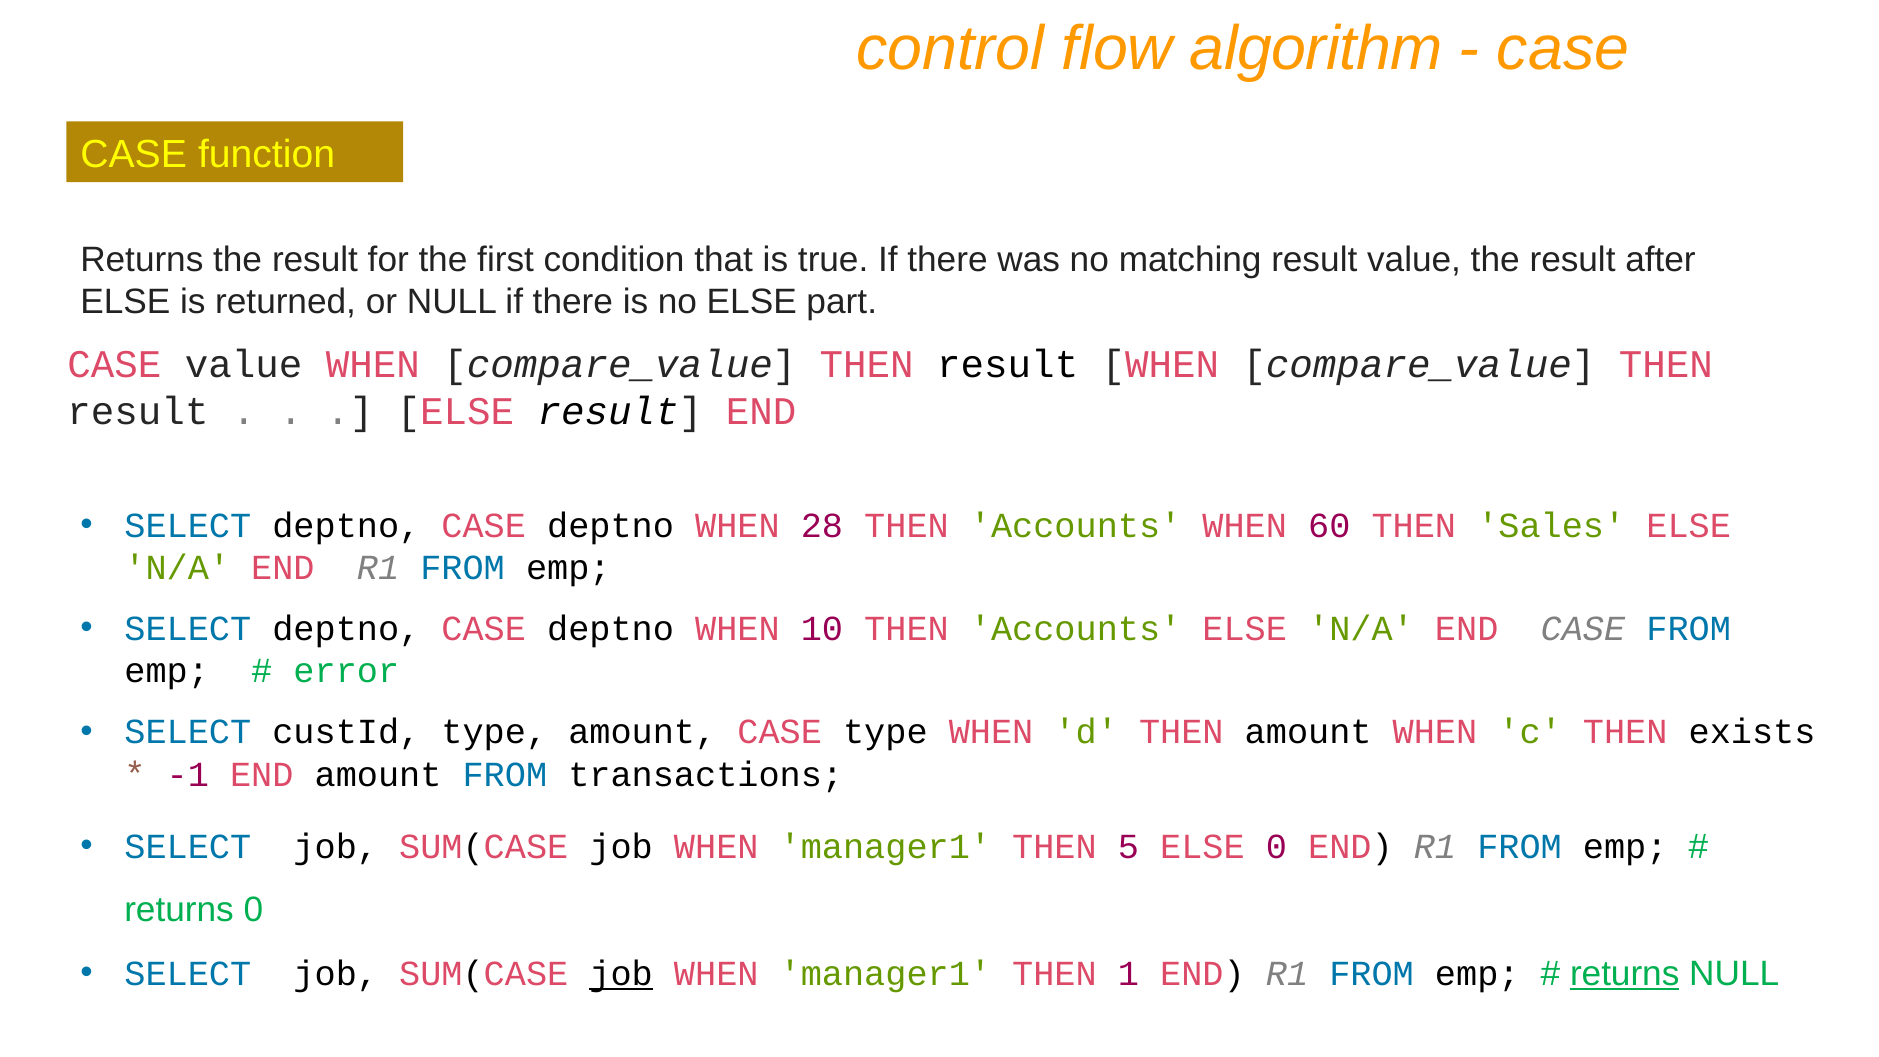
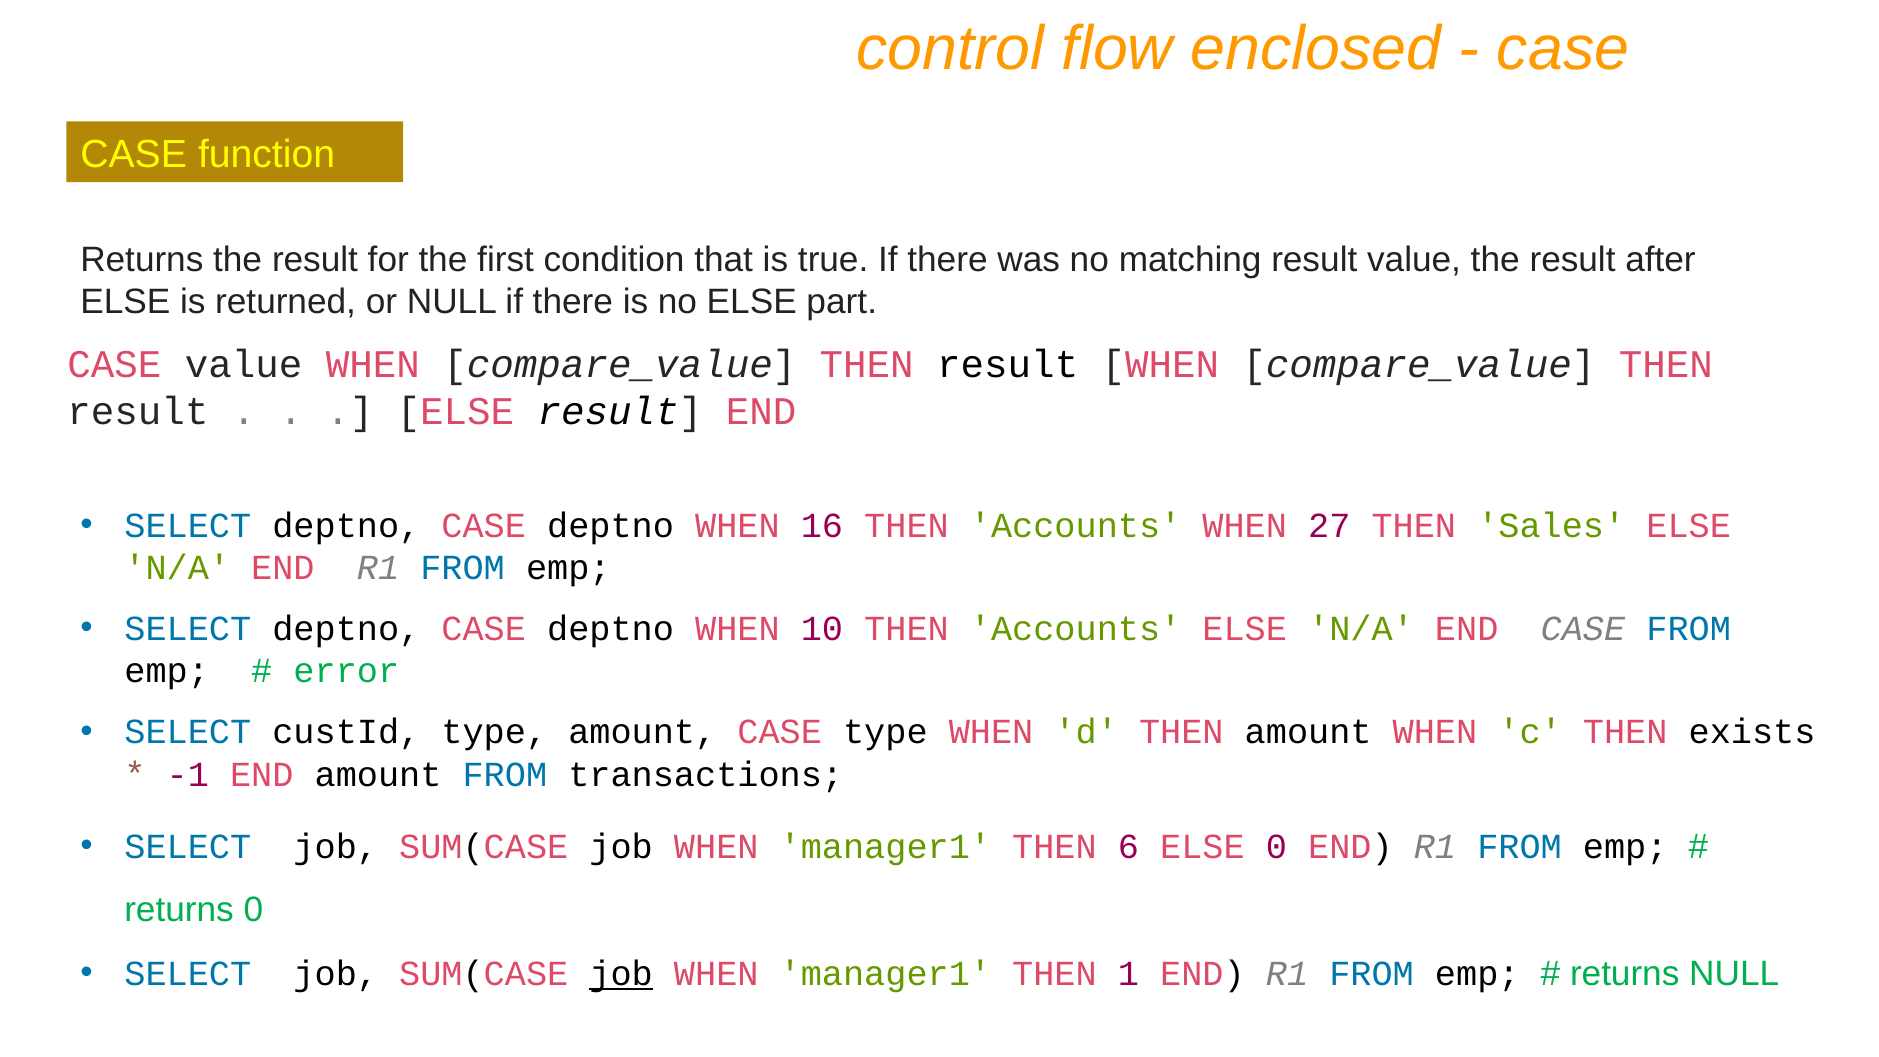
algorithm: algorithm -> enclosed (1316, 49)
28: 28 -> 16 (822, 526)
60: 60 -> 27 (1329, 526)
5: 5 -> 6 (1128, 847)
returns underline: present -> none (1625, 973)
